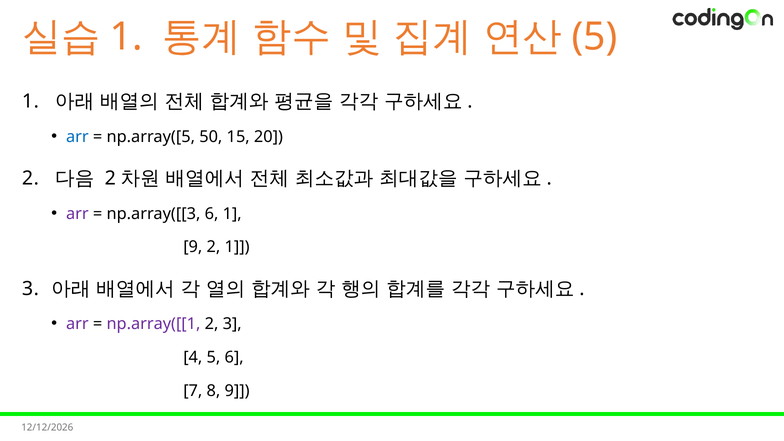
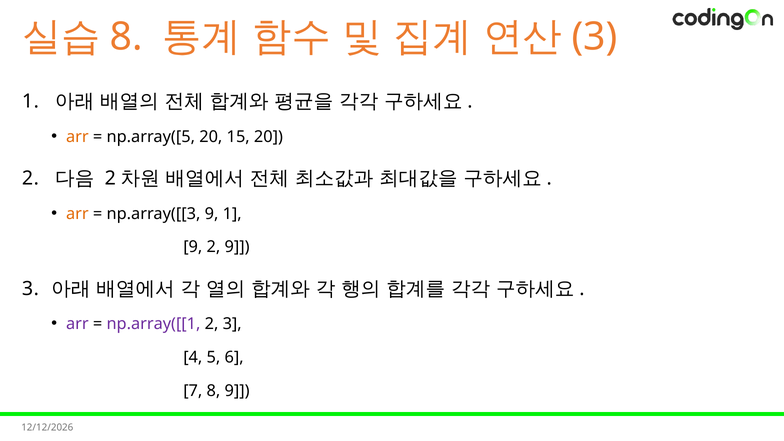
1: 1 -> 8 (126, 37)
5: 5 -> 3 (594, 37)
arr colour: blue -> orange (77, 137)
np.array([5 50: 50 -> 20 (211, 137)
arr colour: purple -> orange (77, 214)
np.array([[3 6: 6 -> 9 (212, 214)
2 1: 1 -> 9 (237, 247)
